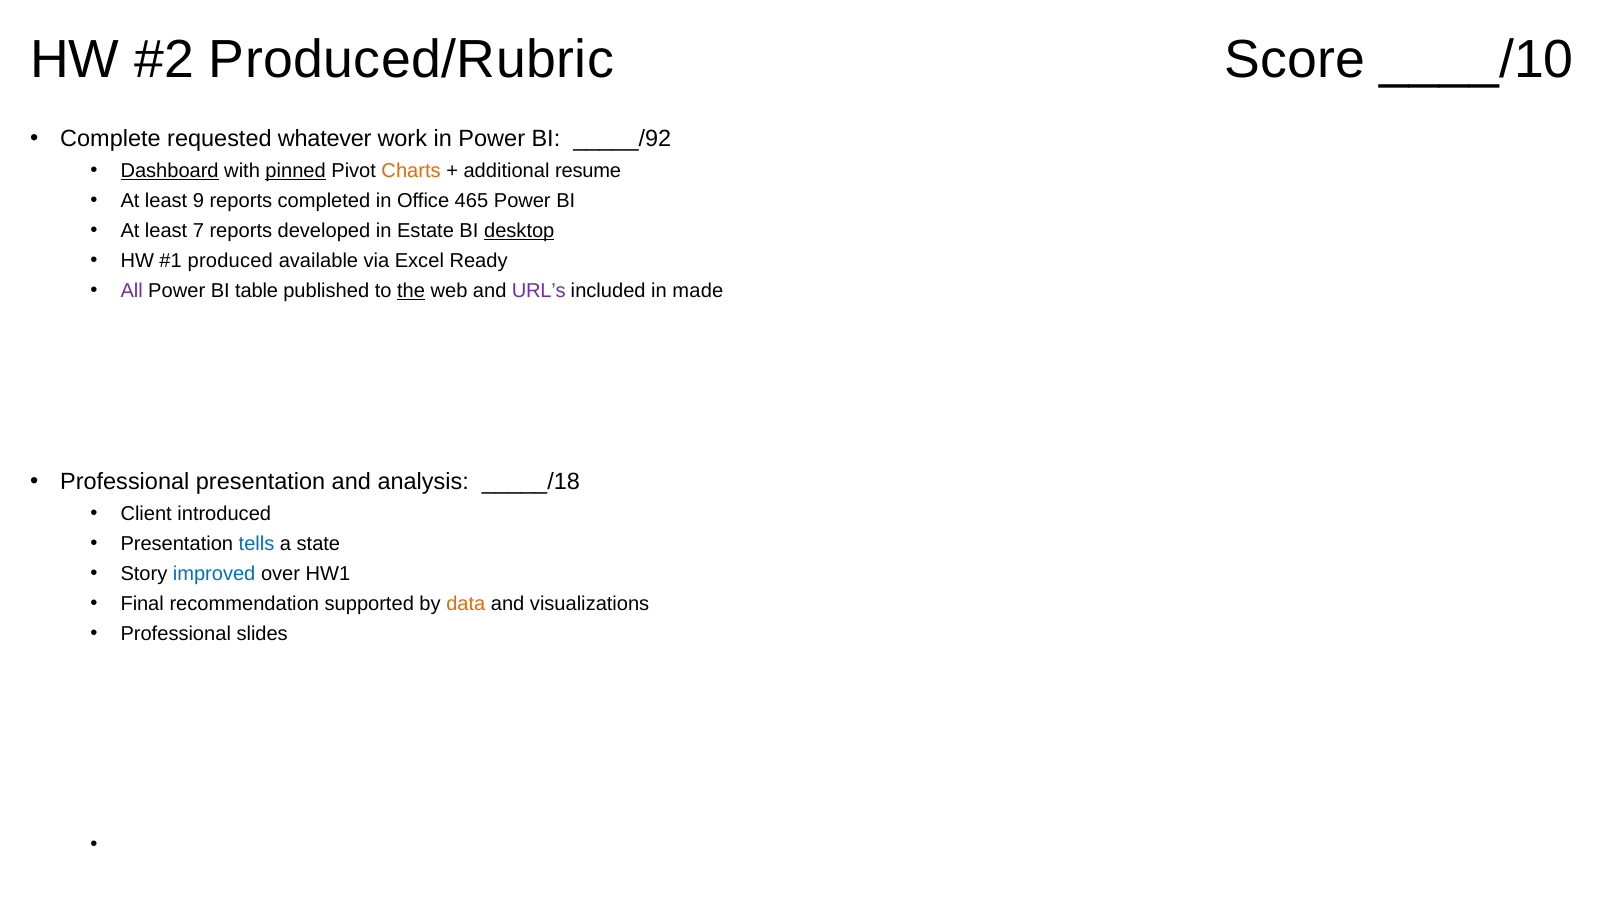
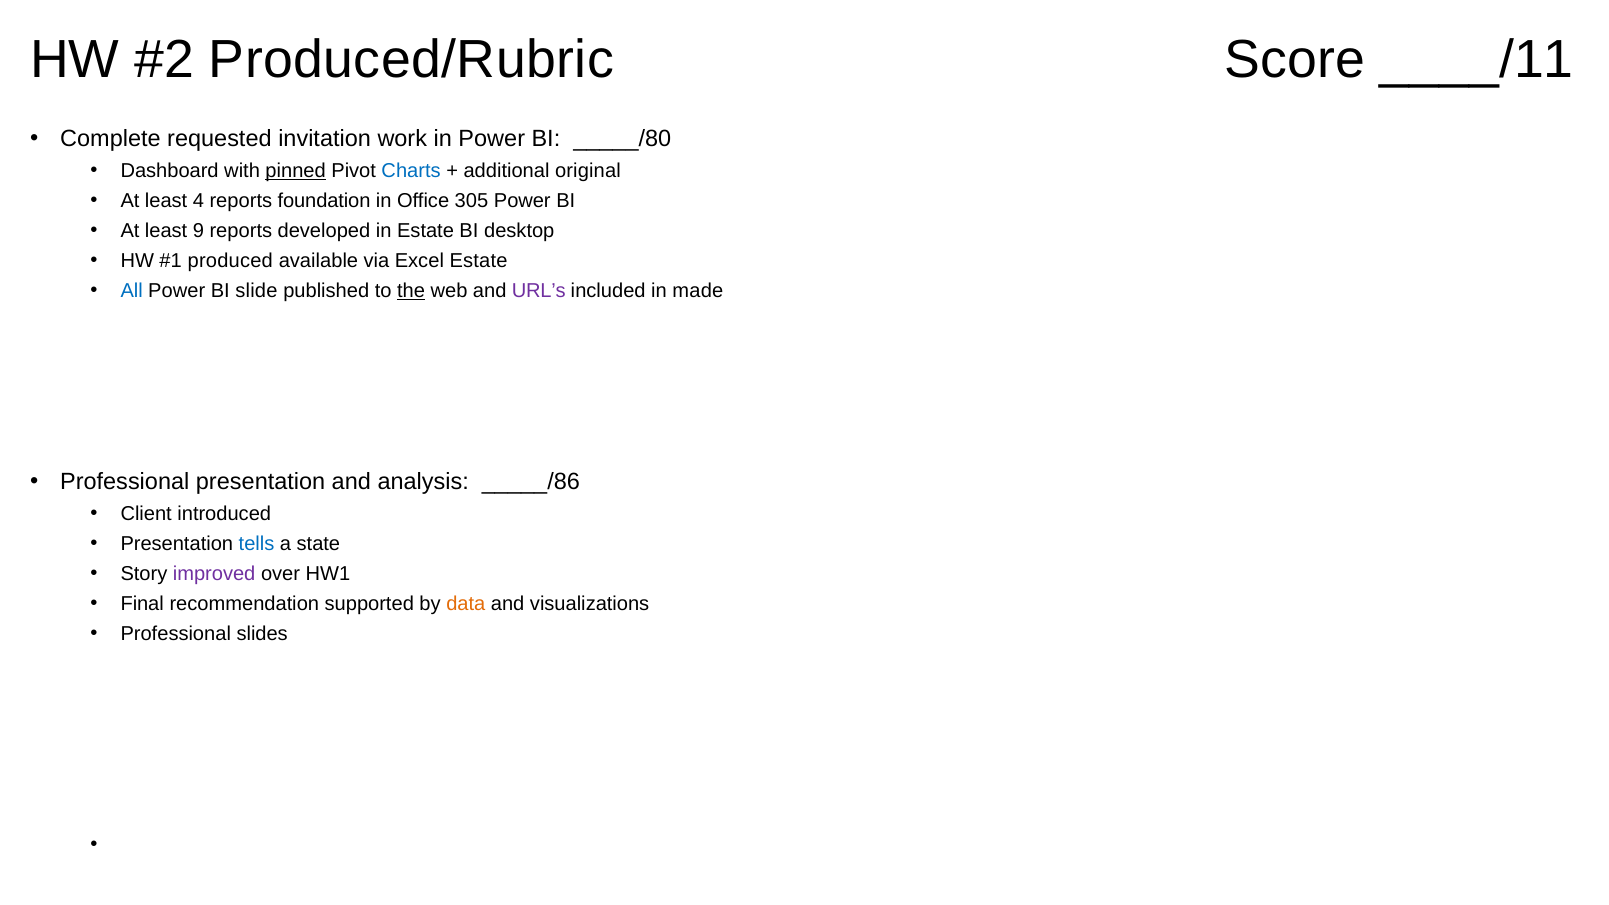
____/10: ____/10 -> ____/11 (1477, 59)
whatever: whatever -> invitation (325, 139)
_____/92: _____/92 -> _____/80 (622, 139)
Dashboard underline: present -> none (170, 171)
Charts colour: orange -> blue (411, 171)
resume: resume -> original (588, 171)
9: 9 -> 4 (199, 201)
completed: completed -> foundation (324, 201)
465: 465 -> 305 (472, 201)
7: 7 -> 9 (199, 231)
desktop underline: present -> none (519, 231)
Excel Ready: Ready -> Estate (479, 261)
All colour: purple -> blue (132, 291)
table: table -> slide (256, 291)
_____/18: _____/18 -> _____/86 (531, 482)
improved colour: blue -> purple (214, 574)
